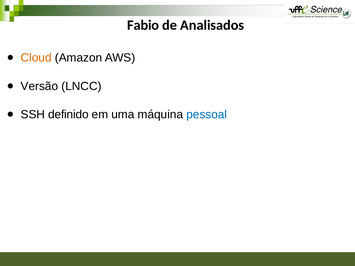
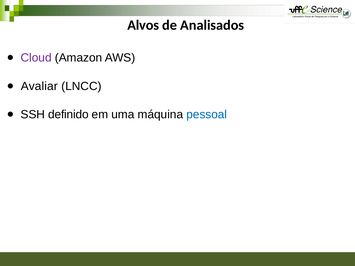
Fabio: Fabio -> Alvos (143, 25)
Cloud colour: orange -> purple (36, 58)
Versão: Versão -> Avaliar (39, 86)
